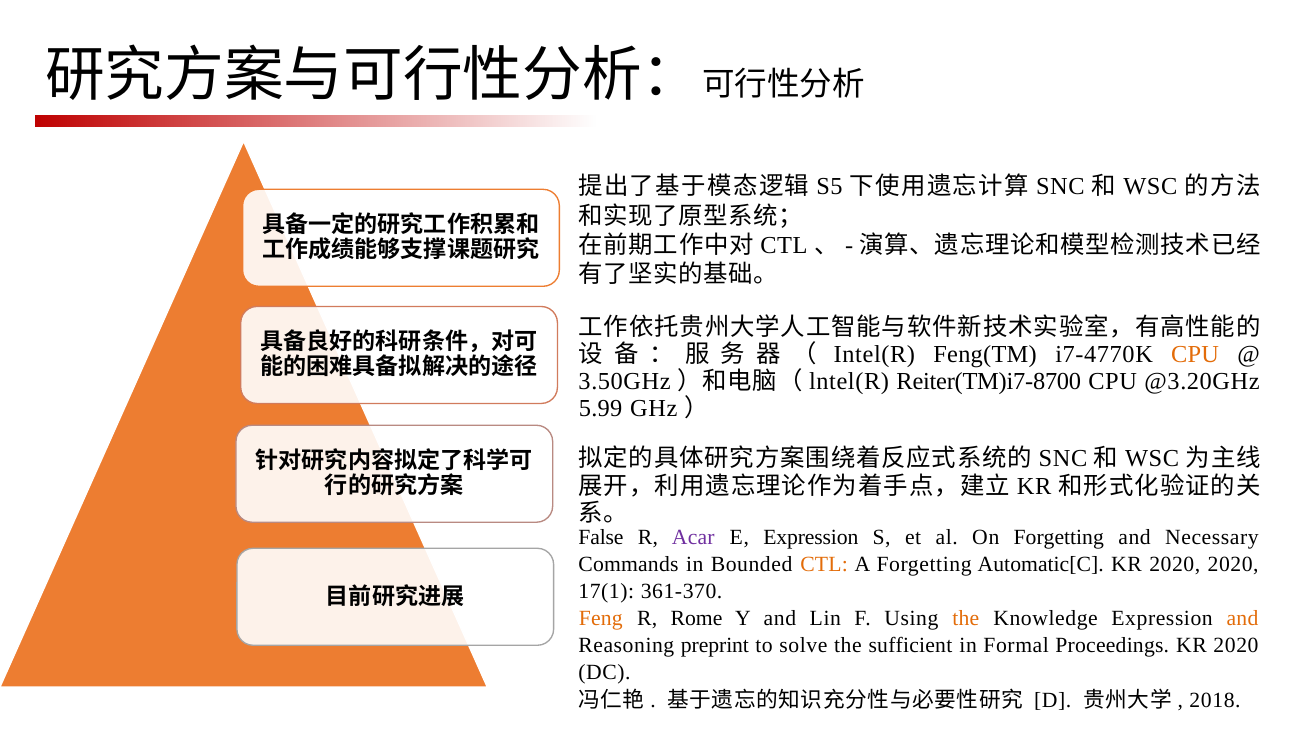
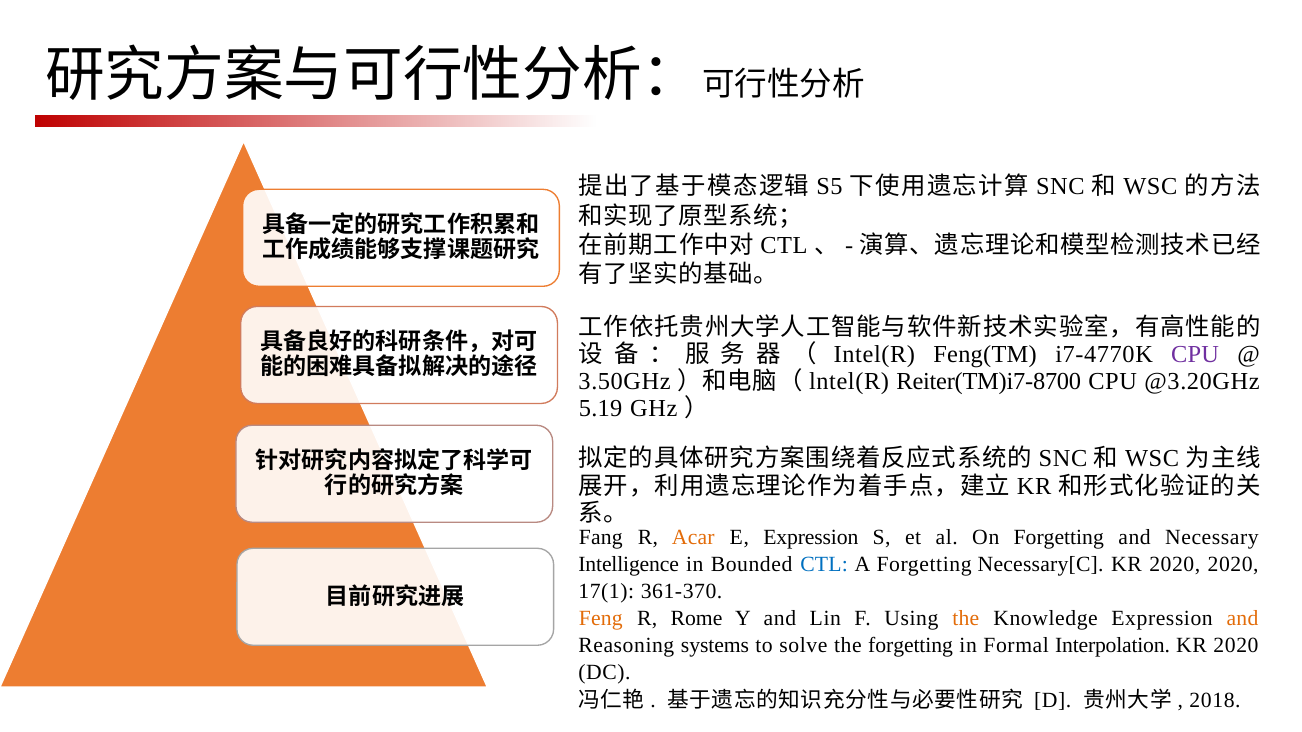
CPU colour: orange -> purple (1195, 355)
5.99: 5.99 -> 5.19 (601, 409)
False: False -> Fang (601, 537)
Acar colour: purple -> orange (693, 537)
Commands: Commands -> Intelligence (629, 565)
CTL colour: orange -> blue (824, 565)
Automatic[C: Automatic[C -> Necessary[C (1041, 565)
preprint: preprint -> systems (715, 646)
the sufficient: sufficient -> forgetting (911, 646)
Proceedings: Proceedings -> Interpolation (1113, 646)
